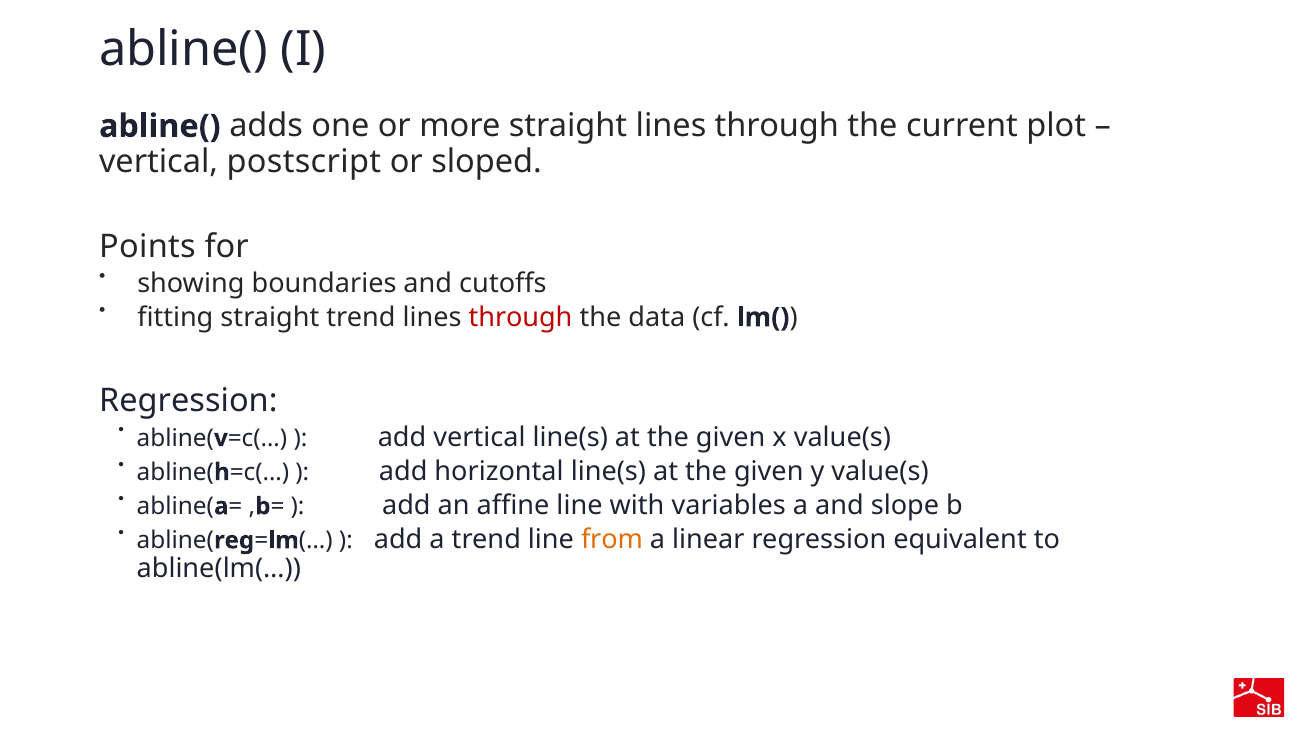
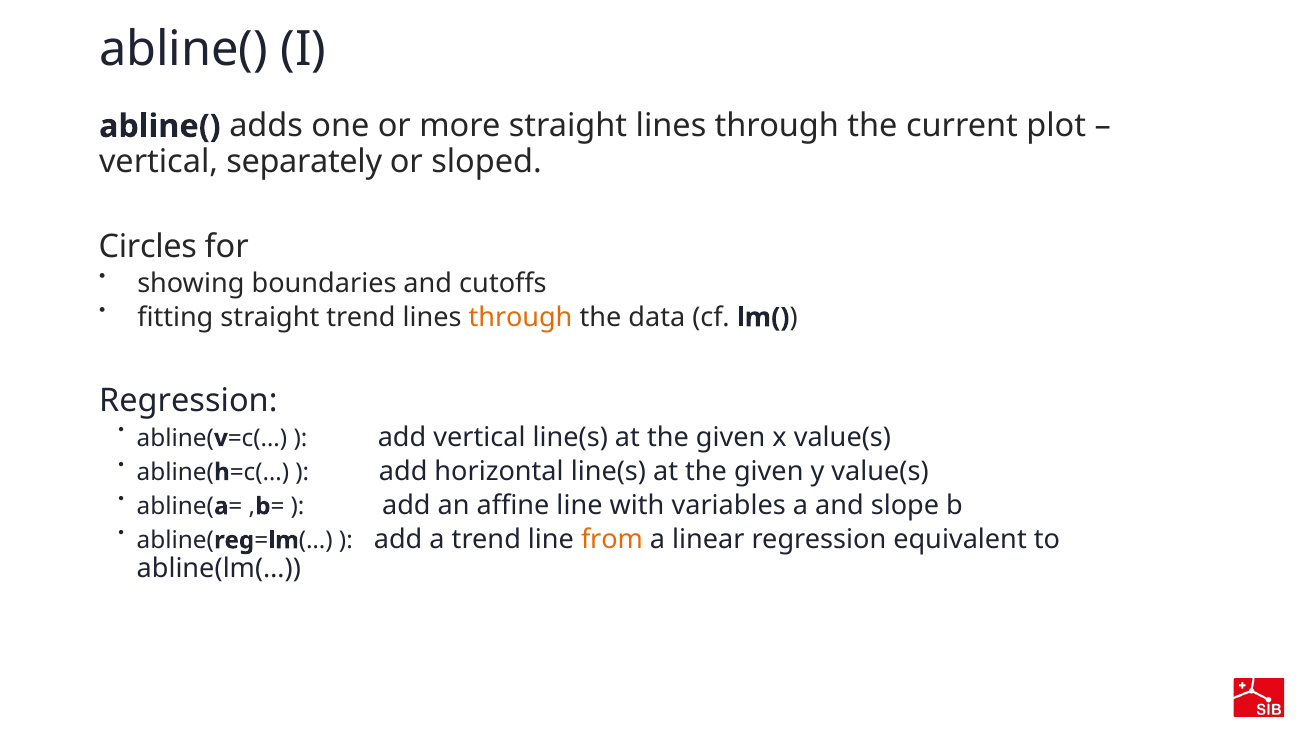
postscript: postscript -> separately (304, 161)
Points: Points -> Circles (148, 247)
through colour: red -> orange (521, 317)
